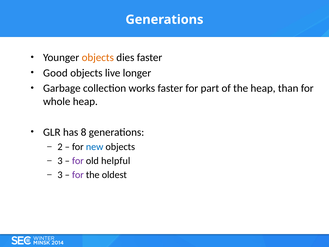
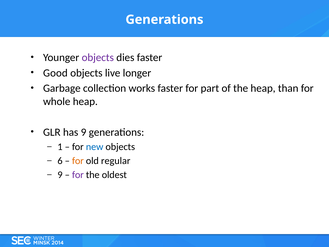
objects colour: orange -> purple (98, 58)
has 8: 8 -> 9 (84, 132)
2: 2 -> 1 (60, 147)
3: 3 -> 6 (60, 161)
for colour: purple -> orange (78, 161)
helpful: helpful -> regular (116, 161)
3: 3 -> 9 (60, 175)
